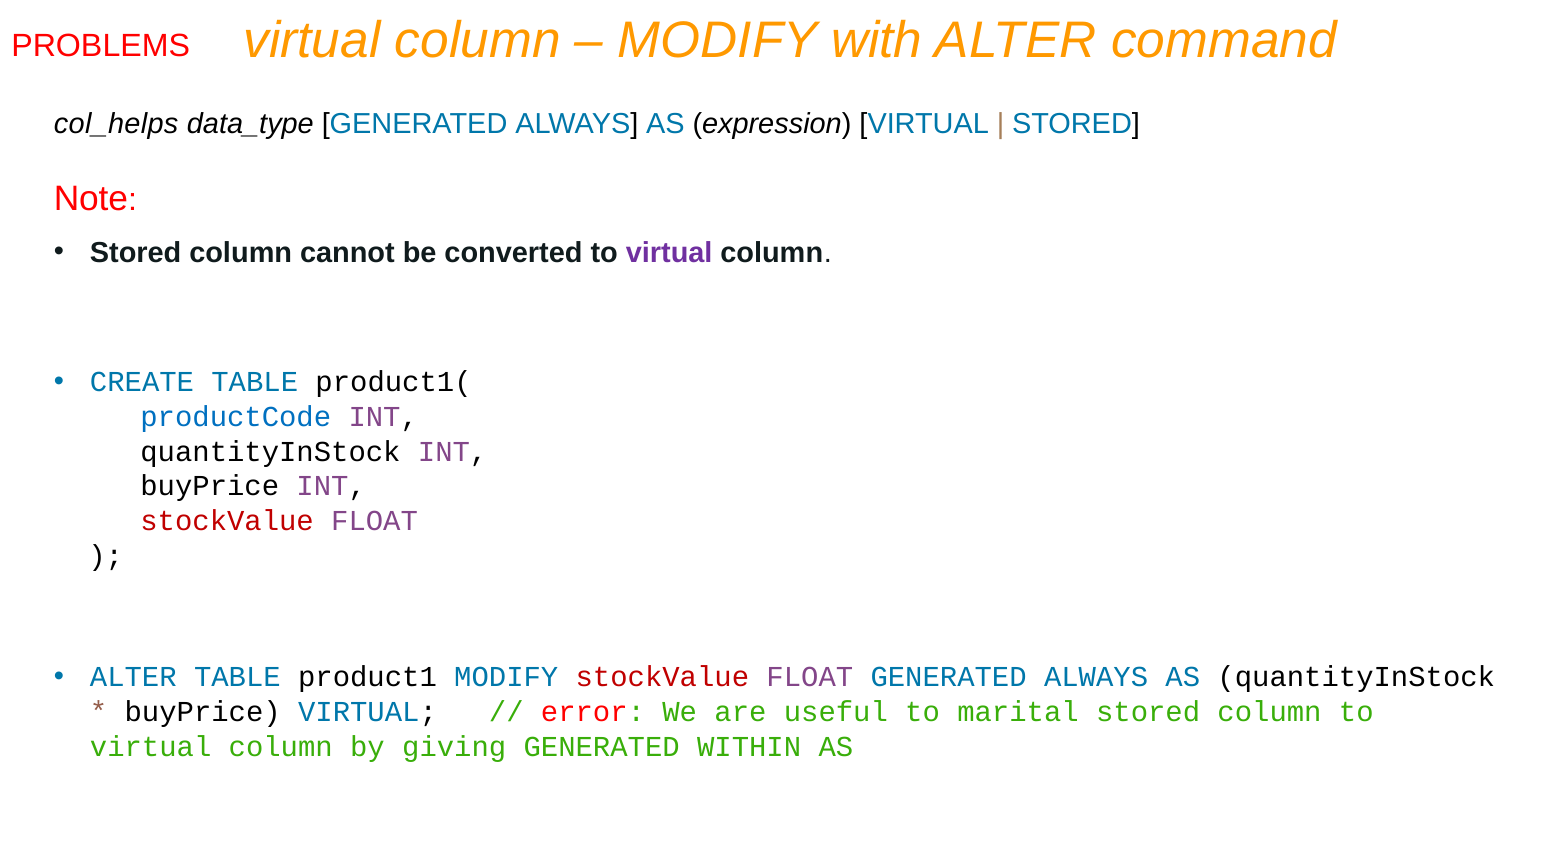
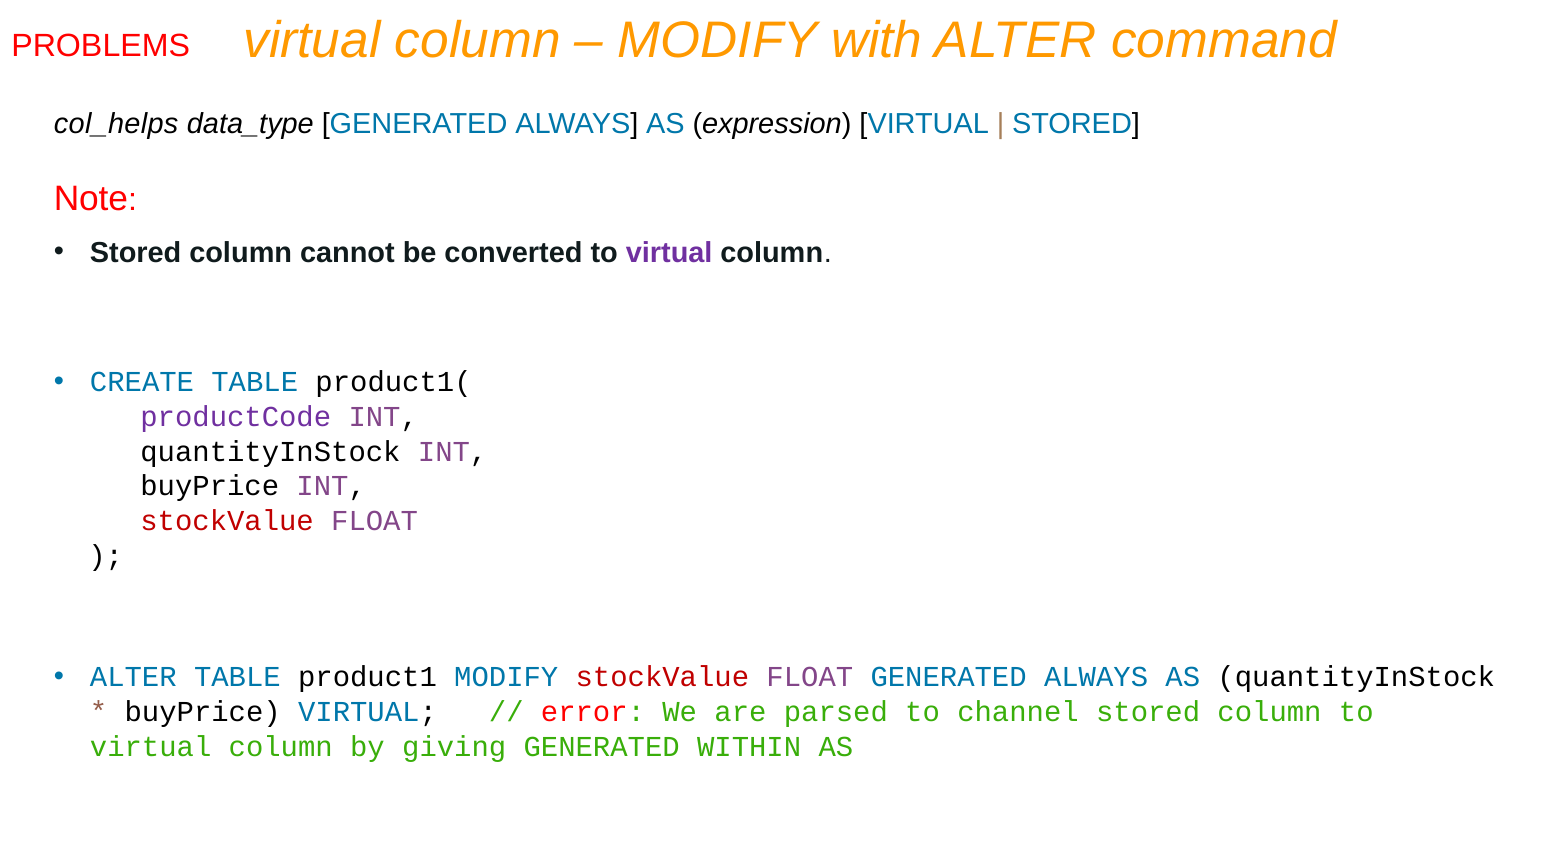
productCode colour: blue -> purple (236, 417)
useful: useful -> parsed (836, 712)
marital: marital -> channel (1018, 712)
